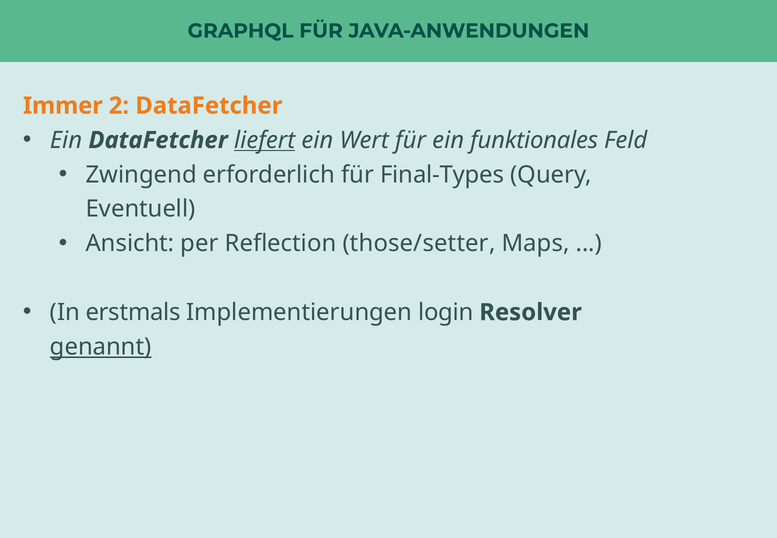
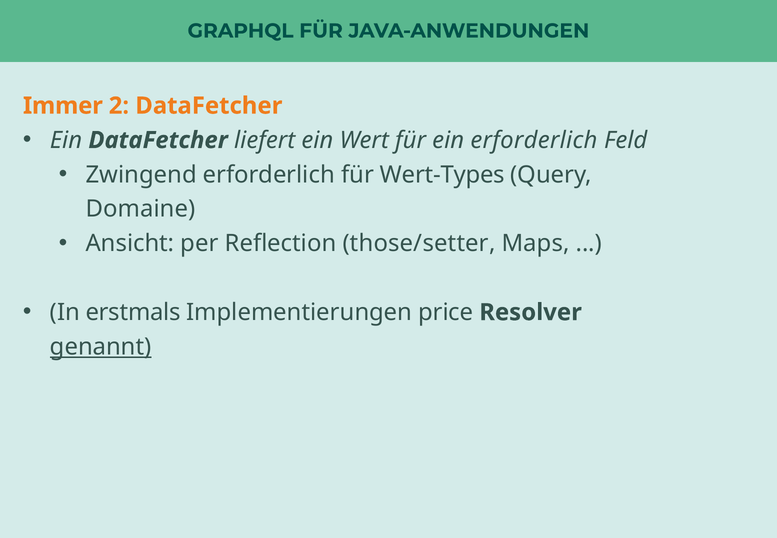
liefert underline: present -> none (265, 140)
ein funktionales: funktionales -> erforderlich (534, 140)
Final-Types: Final-Types -> Wert-Types (442, 175)
Eventuell: Eventuell -> Domaine (141, 209)
login: login -> price (446, 312)
